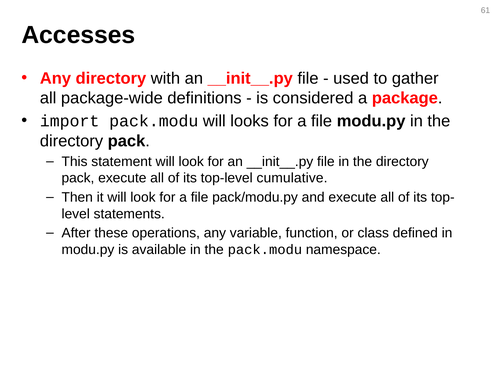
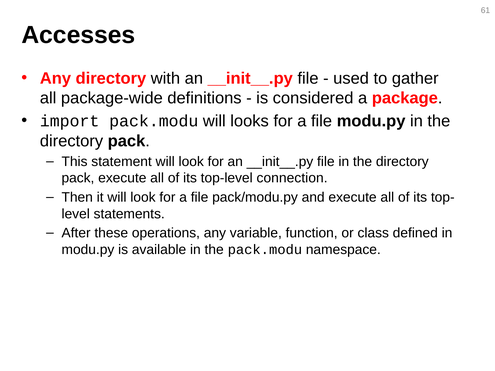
cumulative: cumulative -> connection (292, 178)
